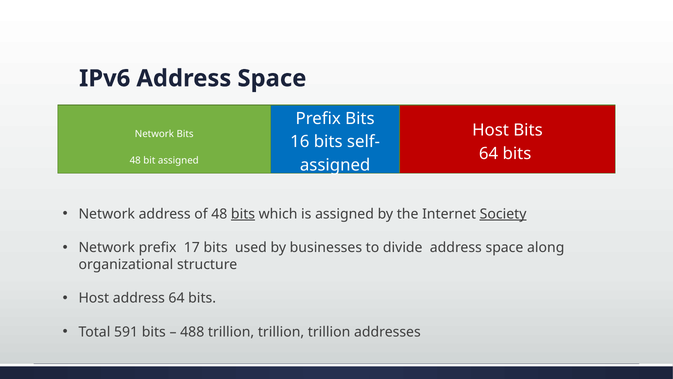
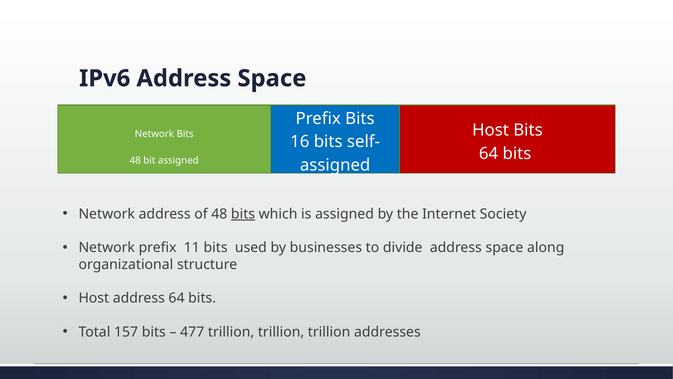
Society underline: present -> none (503, 214)
17: 17 -> 11 (192, 247)
591: 591 -> 157 (126, 332)
488: 488 -> 477 (192, 332)
